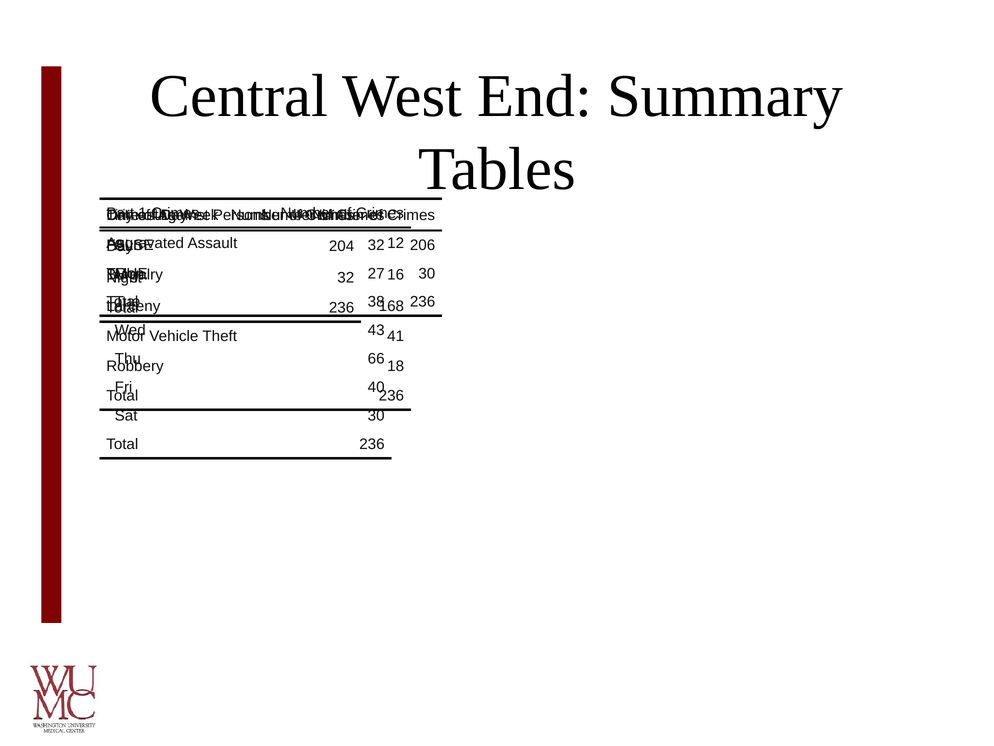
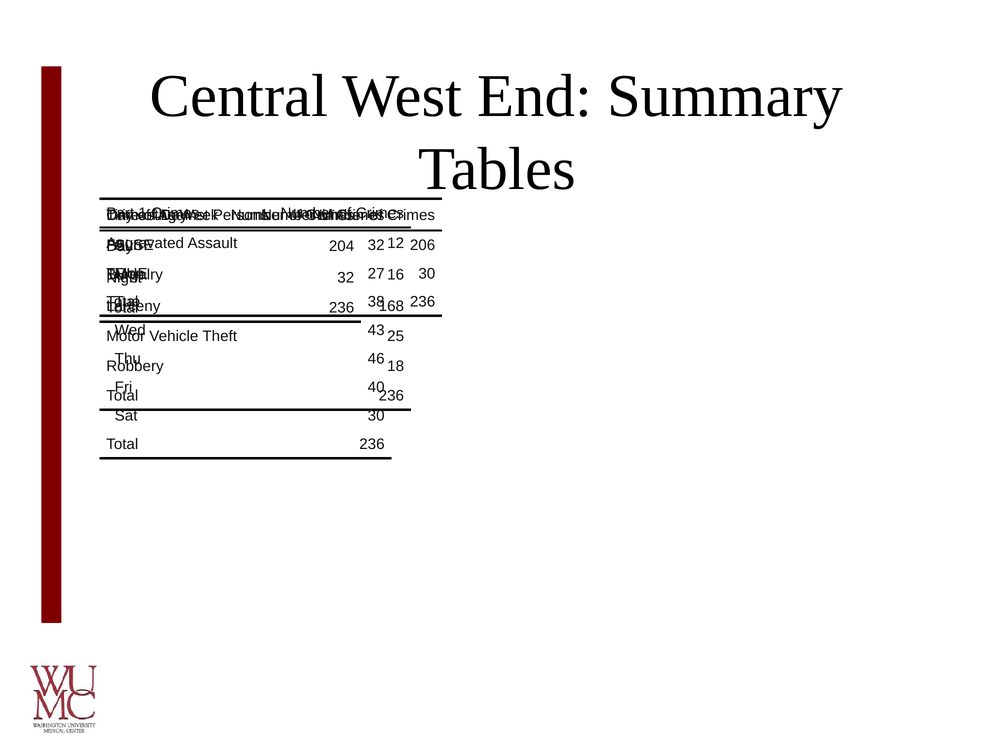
41: 41 -> 25 (396, 336)
66: 66 -> 46 (376, 359)
